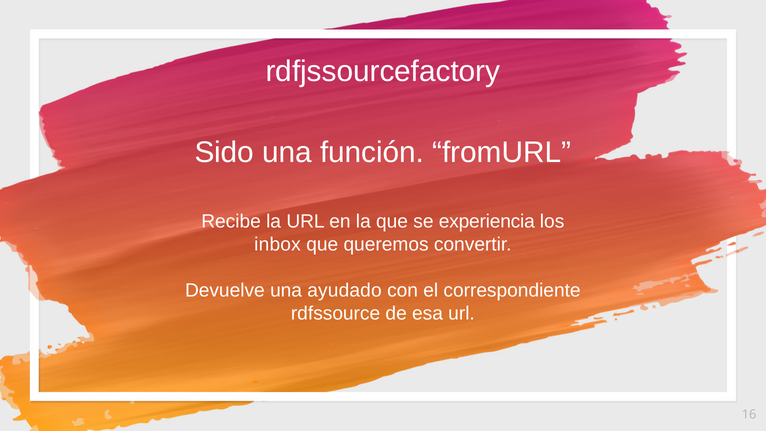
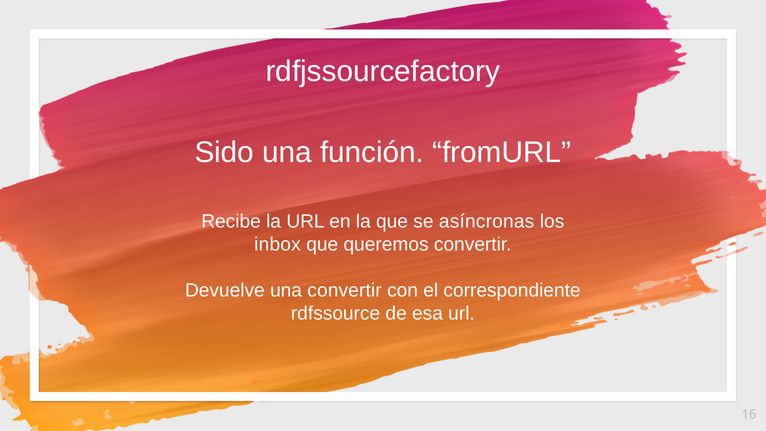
experiencia: experiencia -> asíncronas (487, 221)
una ayudado: ayudado -> convertir (345, 290)
